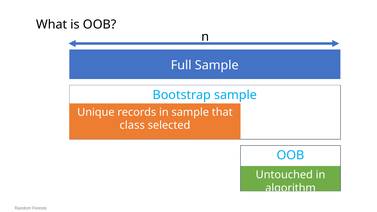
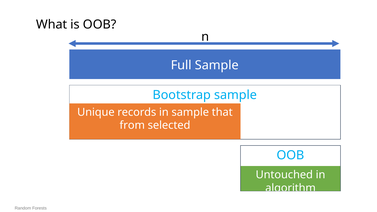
class: class -> from (132, 125)
